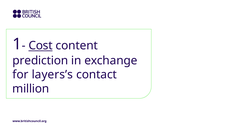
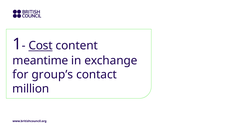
prediction: prediction -> meantime (40, 61)
layers’s: layers’s -> group’s (52, 75)
